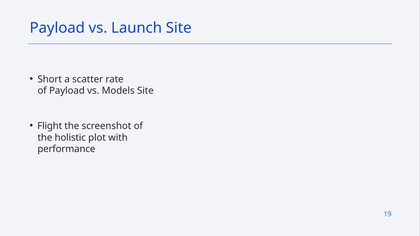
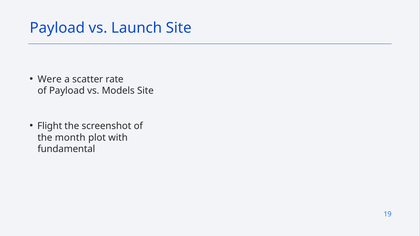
Short: Short -> Were (50, 79)
holistic: holistic -> month (70, 138)
performance: performance -> fundamental (66, 149)
